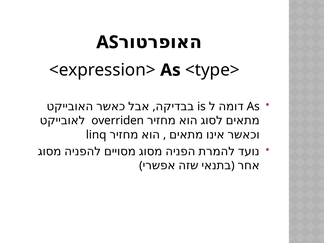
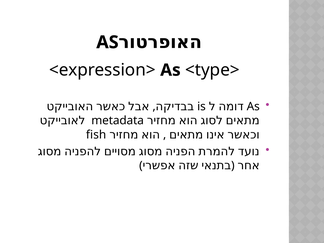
overriden: overriden -> metadata (118, 121)
linq: linq -> fish (96, 135)
